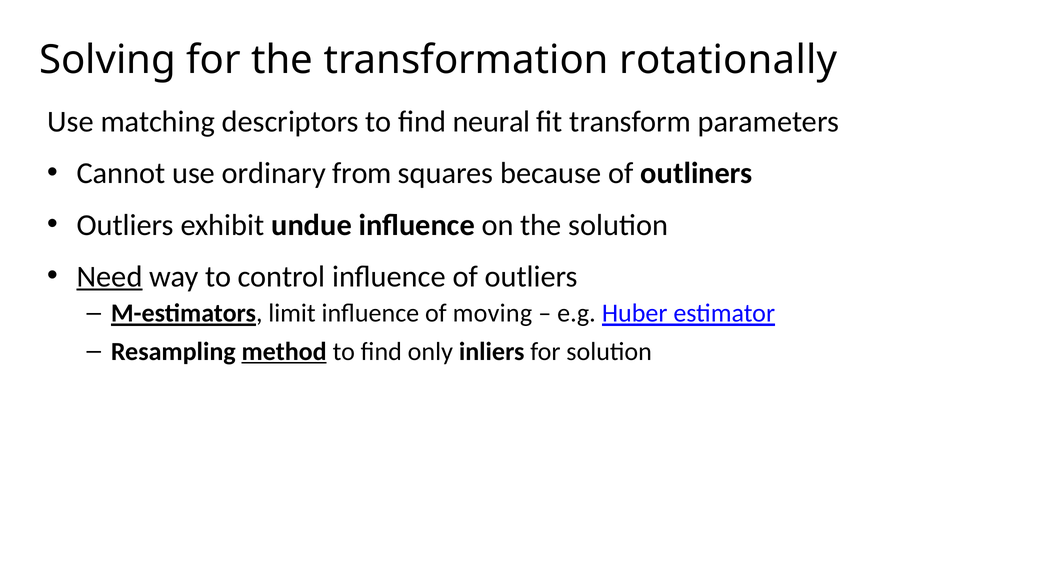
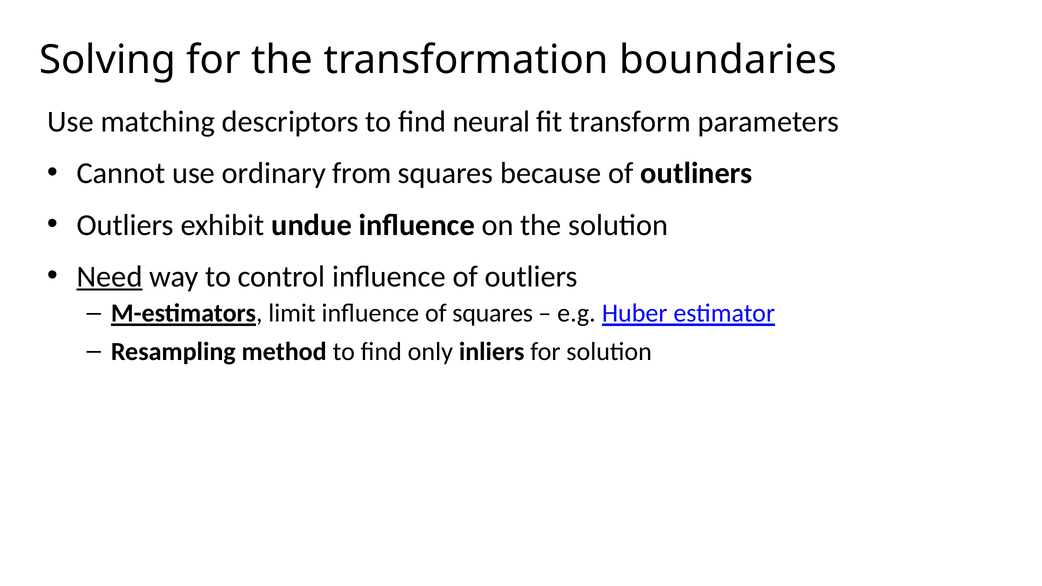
rotationally: rotationally -> boundaries (728, 60)
of moving: moving -> squares (493, 313)
method underline: present -> none (284, 352)
